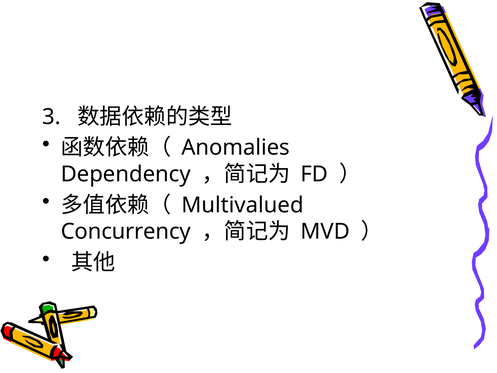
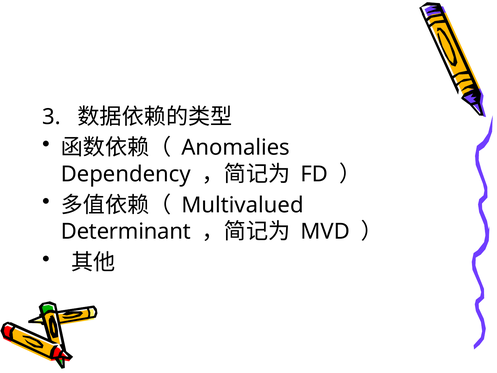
Concurrency: Concurrency -> Determinant (126, 232)
